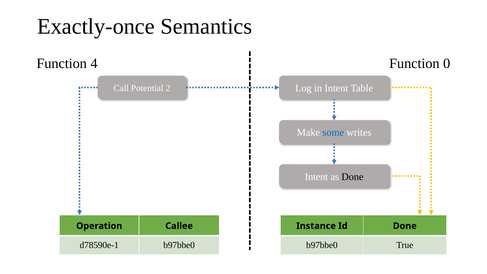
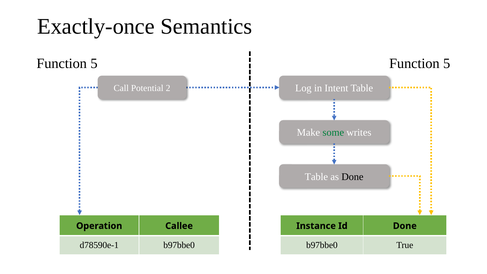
4: 4 -> 5 (94, 64)
0: 0 -> 5 (447, 63)
some colour: blue -> green (333, 133)
Intent: Intent -> Table (316, 177)
